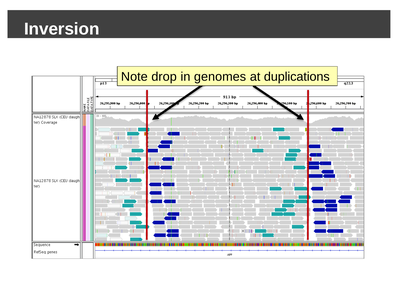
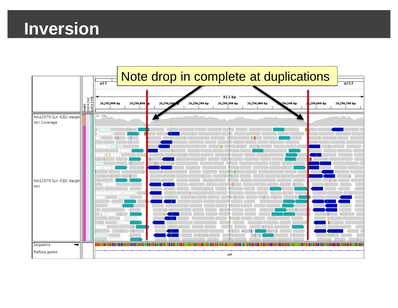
genomes: genomes -> complete (220, 77)
